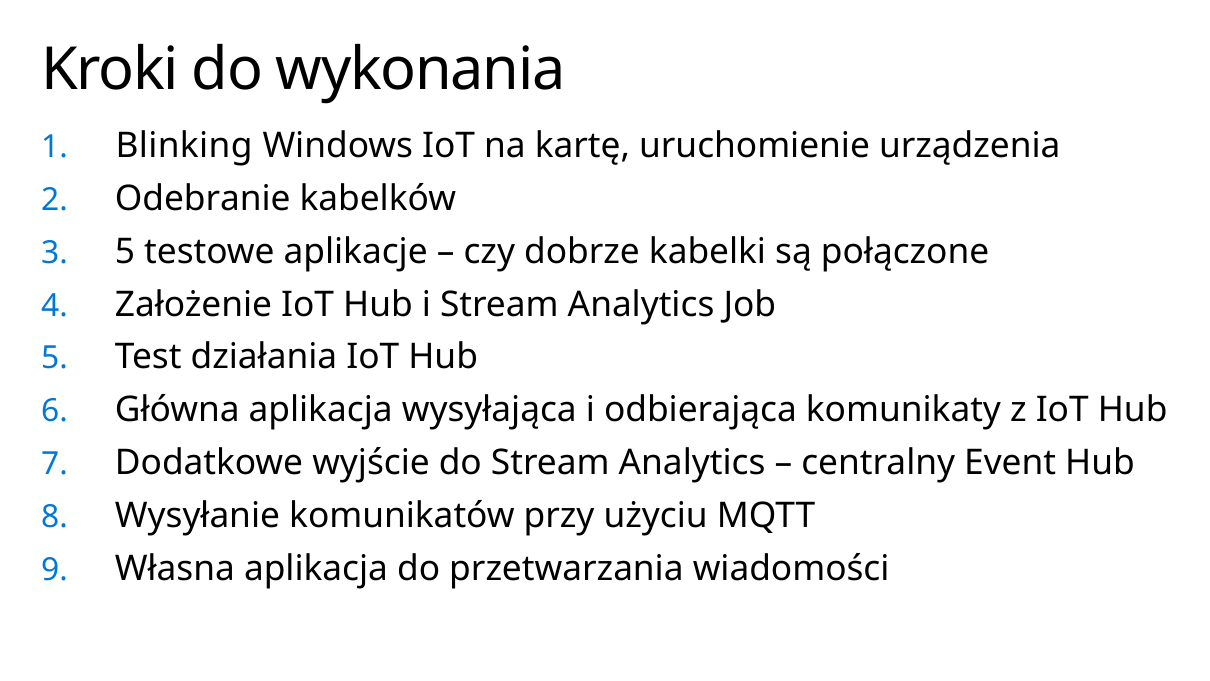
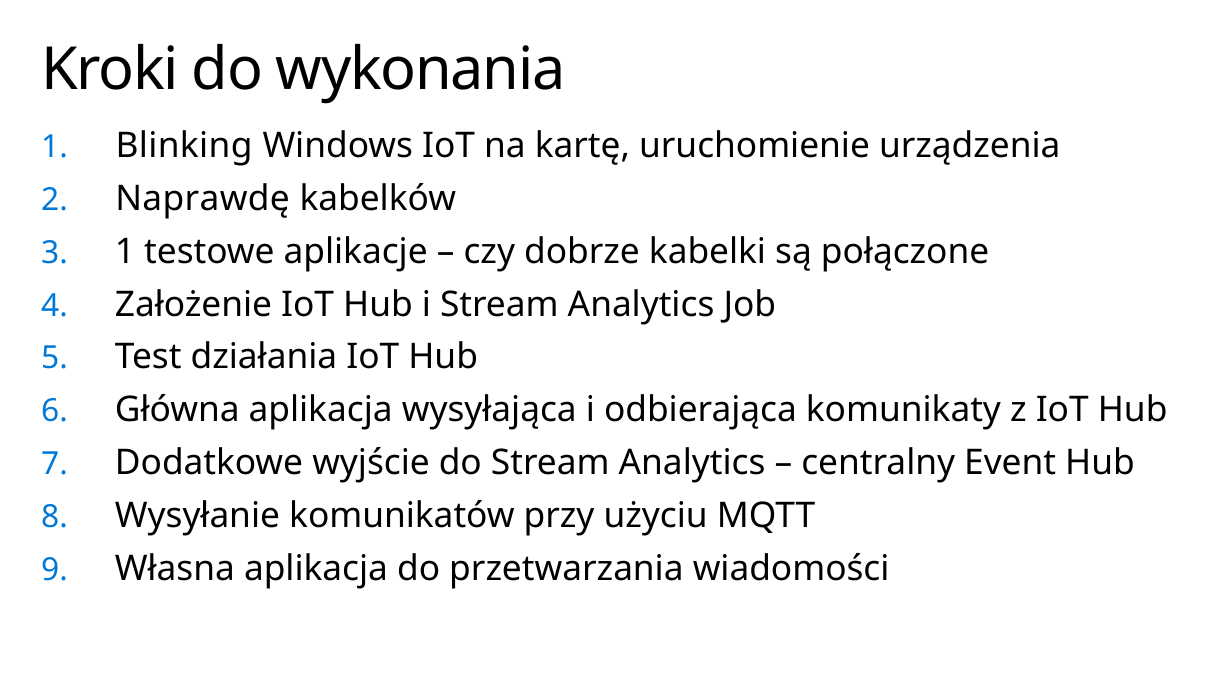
Odebranie: Odebranie -> Naprawdę (203, 199)
5: 5 -> 1 (125, 251)
